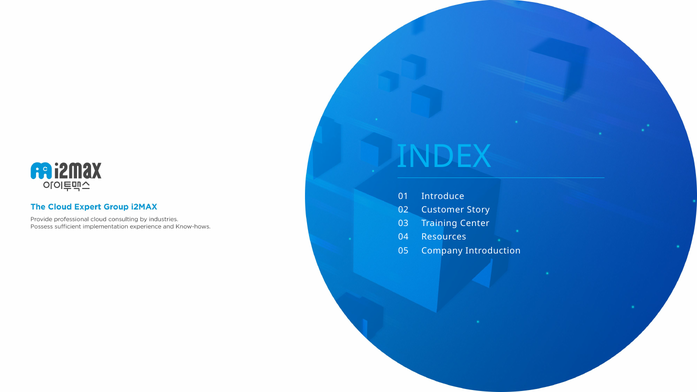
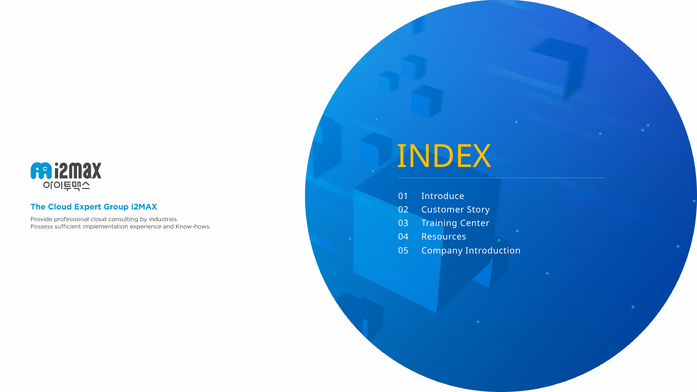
INDEX colour: light blue -> yellow (444, 157)
